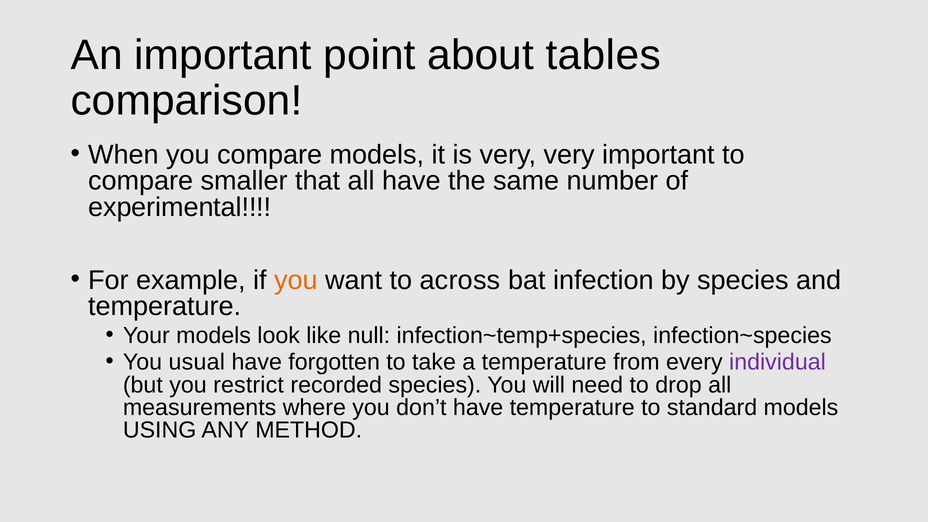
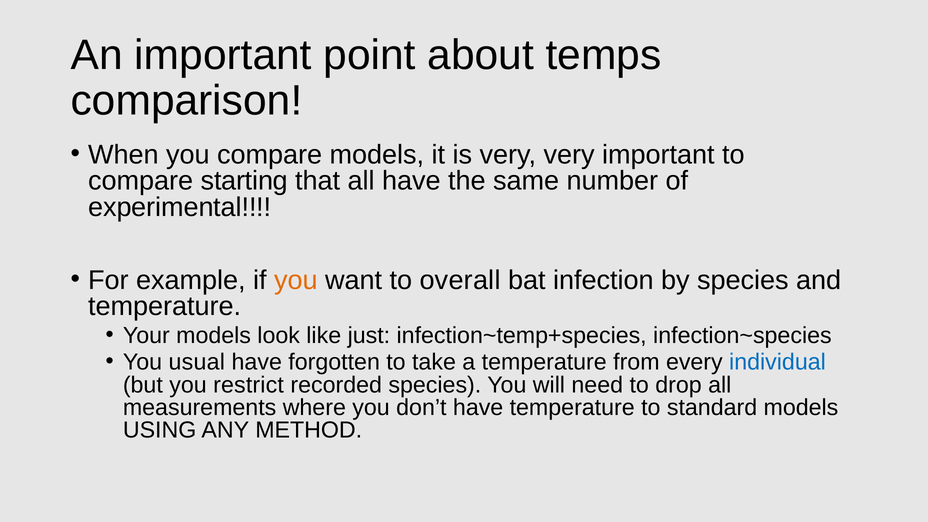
tables: tables -> temps (604, 55)
smaller: smaller -> starting (244, 181)
across: across -> overall (460, 280)
null: null -> just (369, 335)
individual colour: purple -> blue (777, 362)
